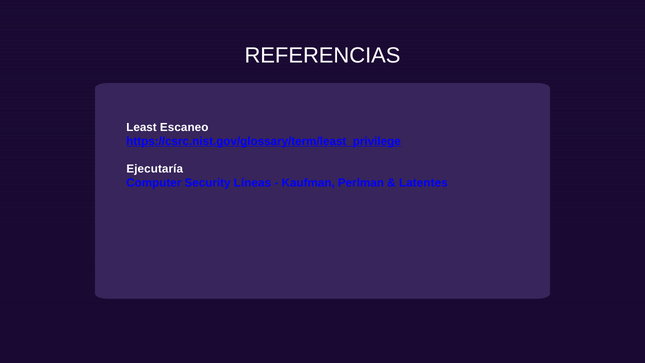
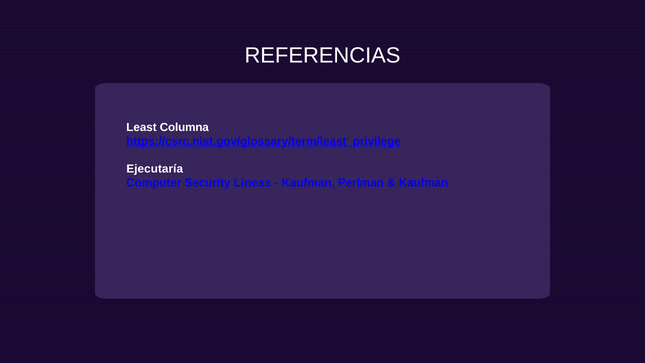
Escaneo: Escaneo -> Columna (184, 127)
Latentes: Latentes -> Kaufman (423, 183)
